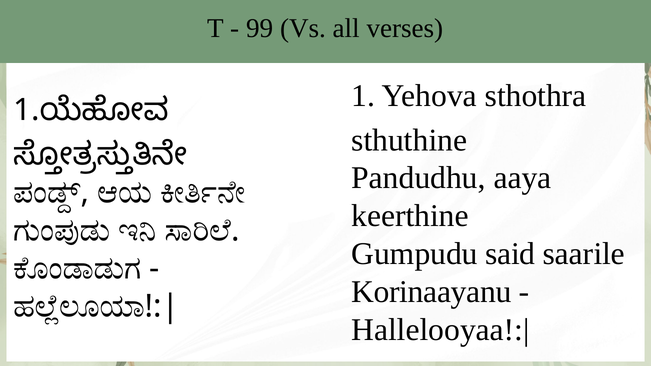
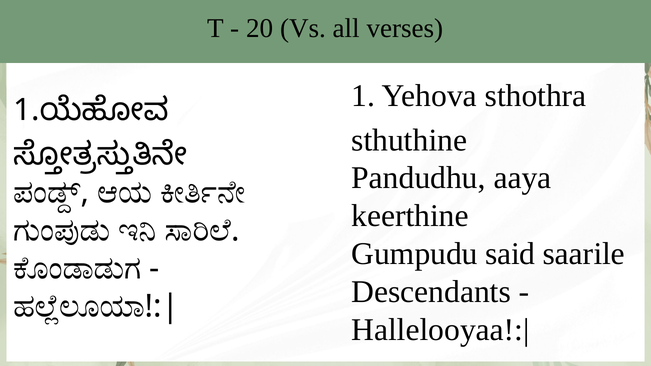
99: 99 -> 20 (260, 28)
Korinaayanu: Korinaayanu -> Descendants (431, 292)
